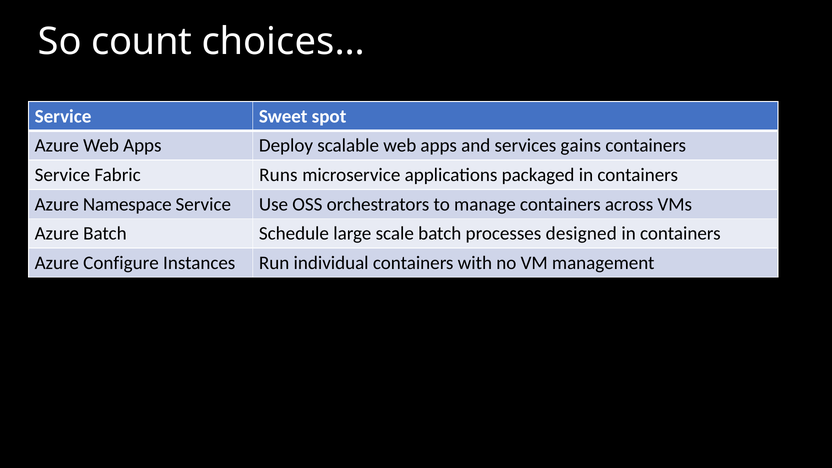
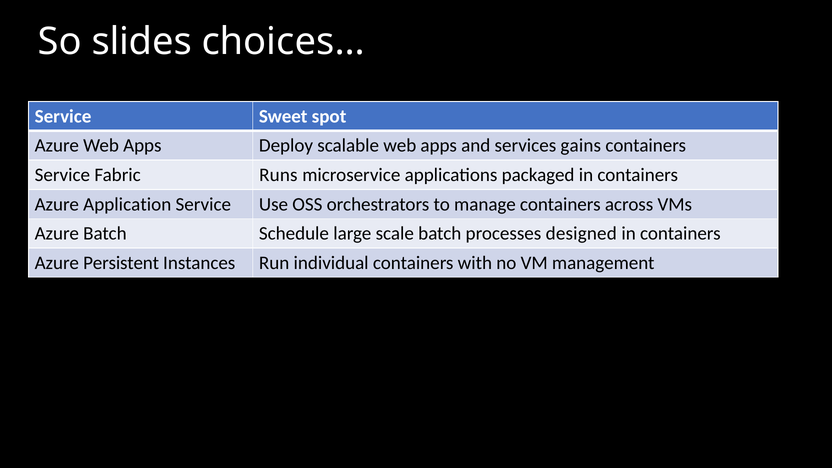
count: count -> slides (142, 42)
Namespace: Namespace -> Application (127, 204)
Configure: Configure -> Persistent (121, 263)
